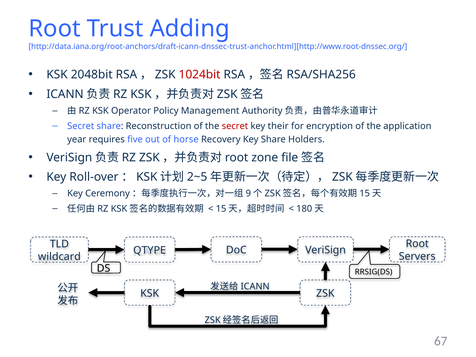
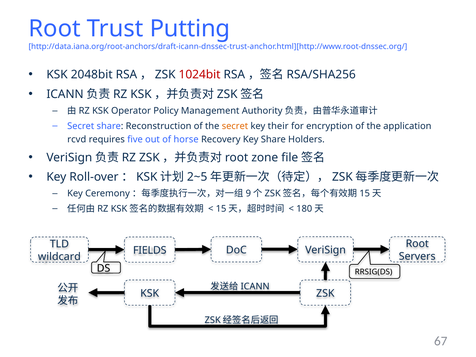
Adding: Adding -> Putting (190, 29)
secret colour: red -> orange (235, 126)
year: year -> rcvd (77, 139)
QTYPE: QTYPE -> FIELDS (150, 250)
